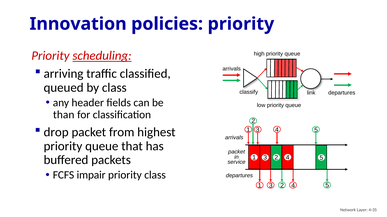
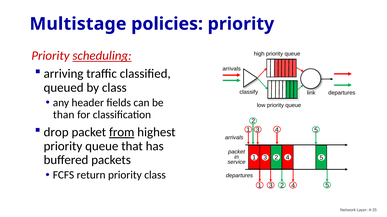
Innovation: Innovation -> Multistage (78, 24)
from underline: none -> present (122, 133)
impair: impair -> return (91, 176)
